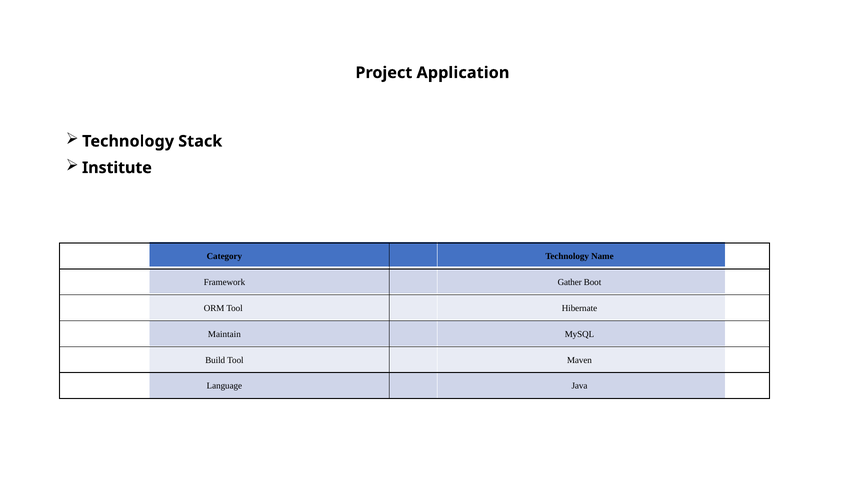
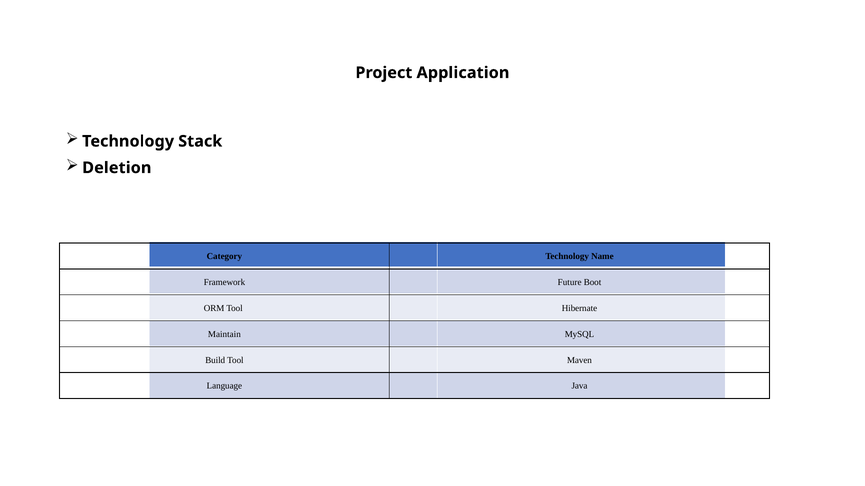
Institute: Institute -> Deletion (117, 168)
Gather: Gather -> Future (570, 283)
